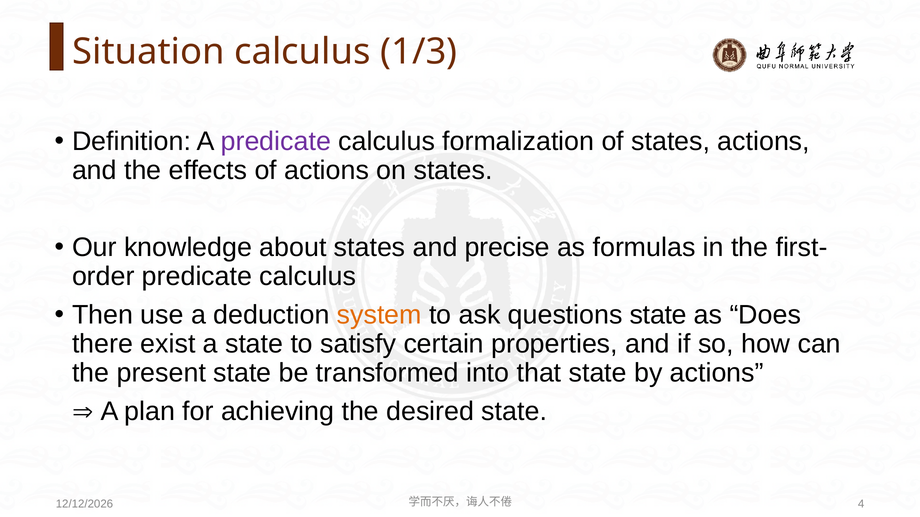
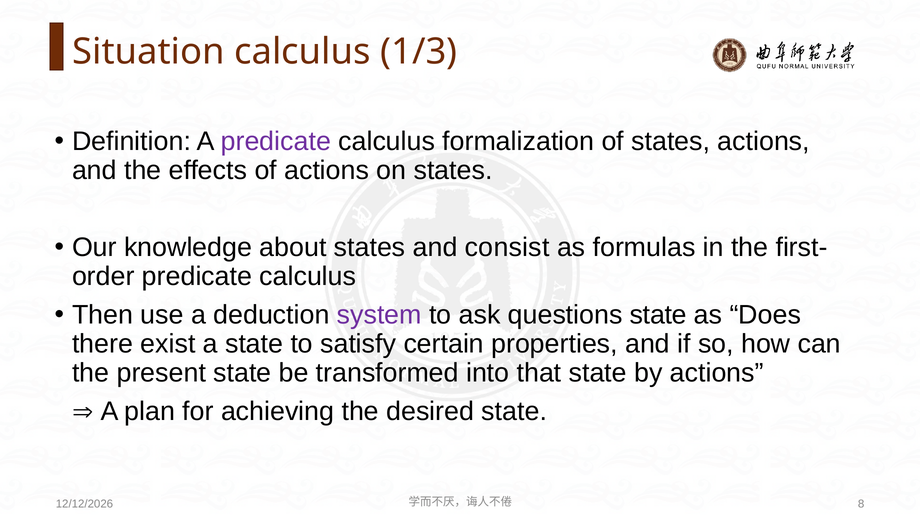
precise: precise -> consist (507, 248)
system colour: orange -> purple (379, 315)
4: 4 -> 8 (861, 504)
